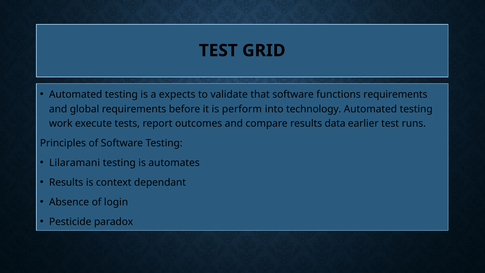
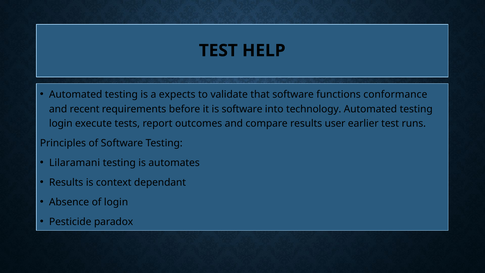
GRID: GRID -> HELP (264, 51)
functions requirements: requirements -> conformance (395, 94)
global: global -> recent (85, 109)
is perform: perform -> software (242, 109)
work: work -> login (61, 124)
data: data -> user (335, 124)
